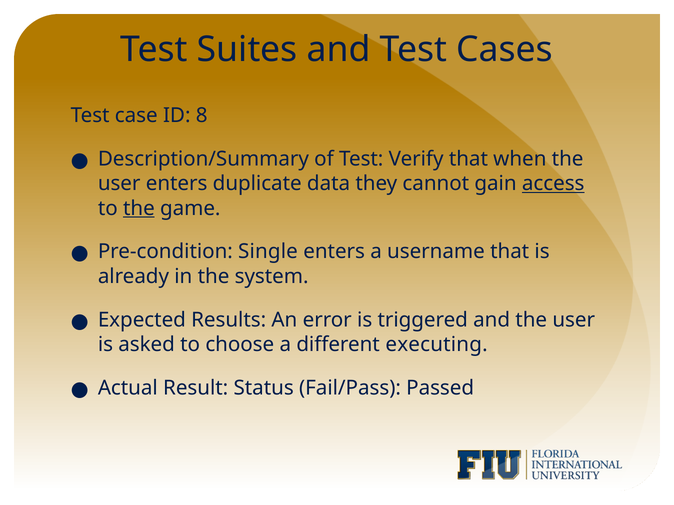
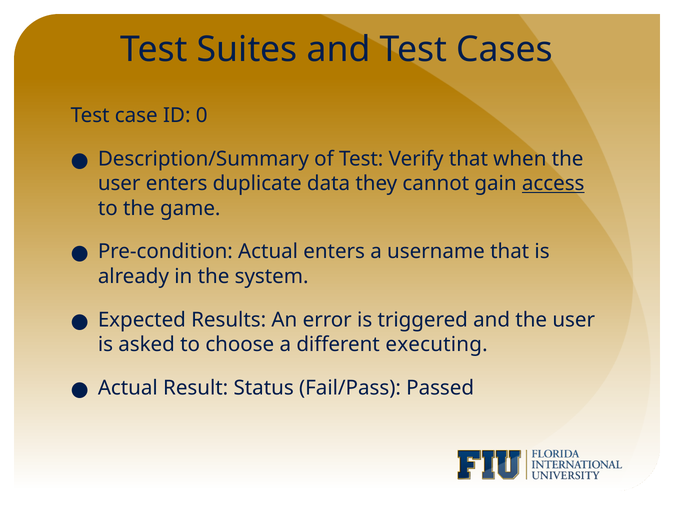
8: 8 -> 0 (202, 116)
the underline: present -> none (139, 208)
Pre-condition Single: Single -> Actual (268, 252)
